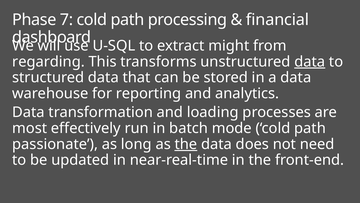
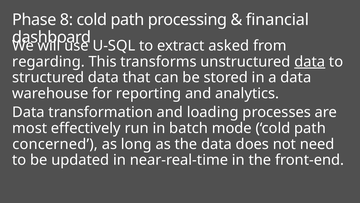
7: 7 -> 8 (67, 20)
might: might -> asked (229, 46)
passionate: passionate -> concerned (55, 144)
the underline: present -> none (186, 144)
